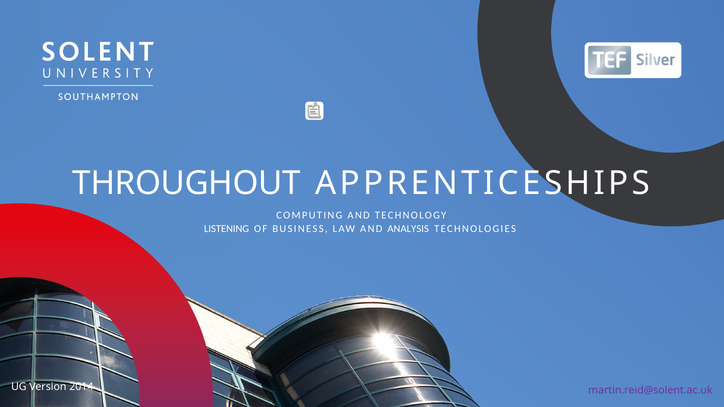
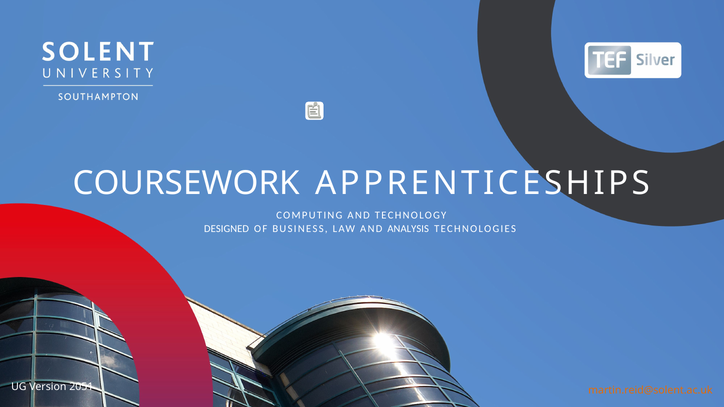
THROUGHOUT: THROUGHOUT -> COURSEWORK (186, 183)
LISTENING: LISTENING -> DESIGNED (226, 229)
2014: 2014 -> 2051 (81, 387)
martin.reid@solent.ac.uk colour: purple -> orange (650, 390)
